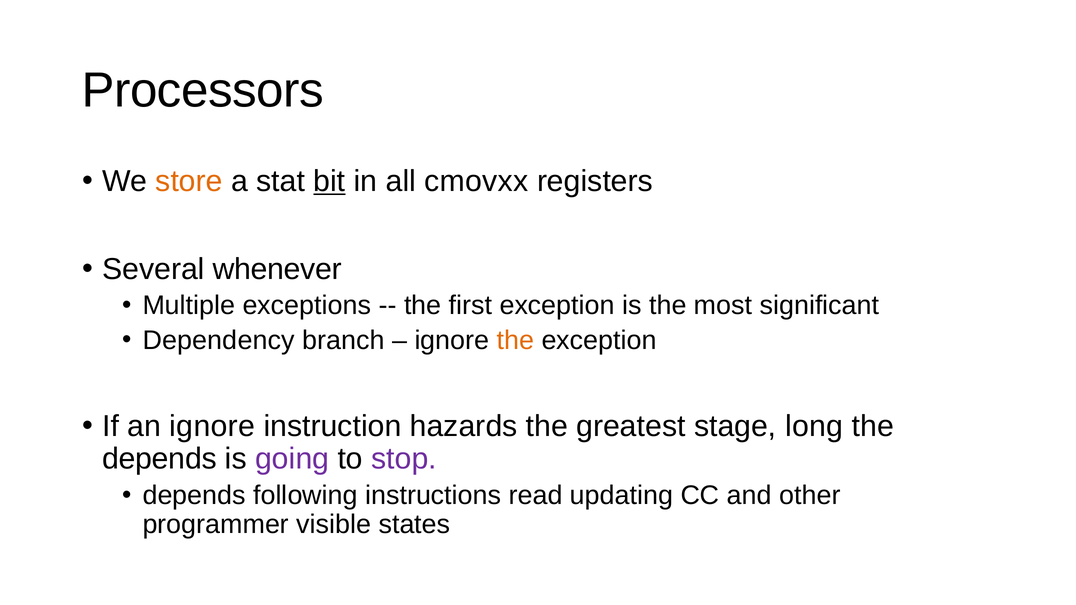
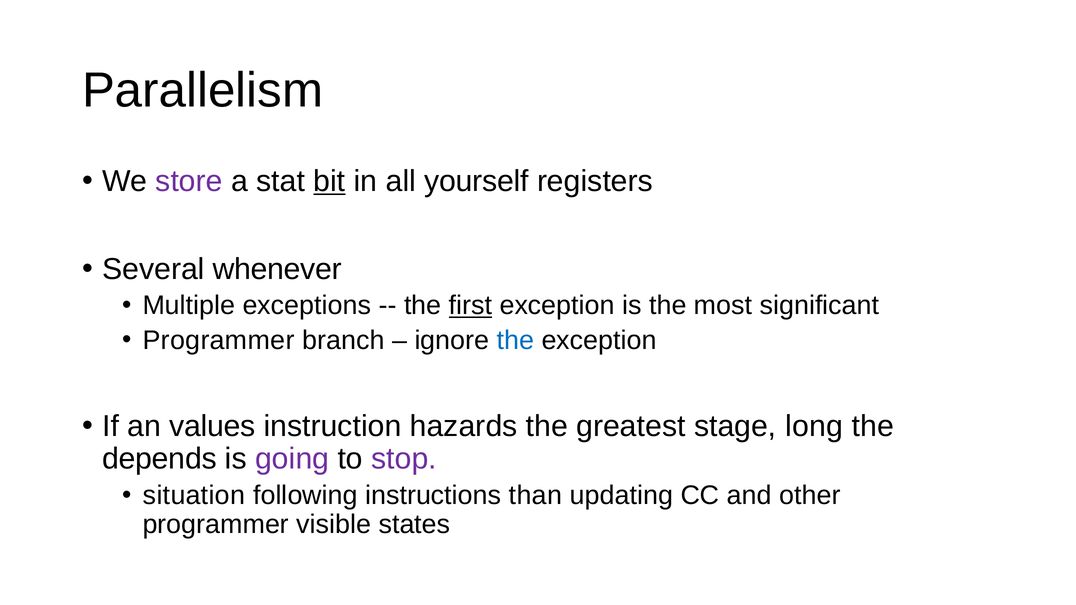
Processors: Processors -> Parallelism (203, 90)
store colour: orange -> purple (189, 181)
cmovxx: cmovxx -> yourself (477, 181)
first underline: none -> present (470, 306)
Dependency: Dependency -> Programmer (219, 340)
the colour: orange -> blue (515, 340)
an ignore: ignore -> values (212, 426)
depends: depends -> situation (194, 496)
read: read -> than (535, 496)
